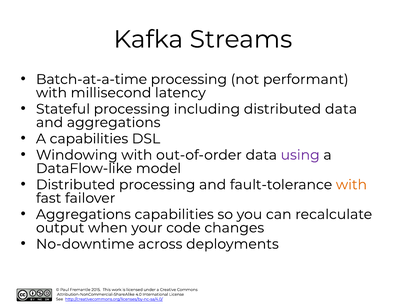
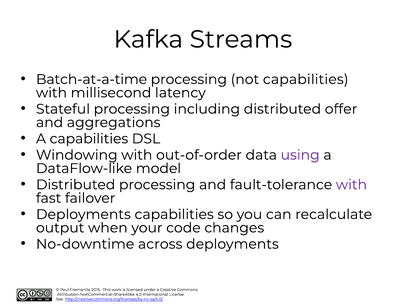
not performant: performant -> capabilities (306, 79)
distributed data: data -> offer (341, 109)
with colour: orange -> purple (351, 184)
Aggregations: Aggregations -> Deployments (83, 214)
